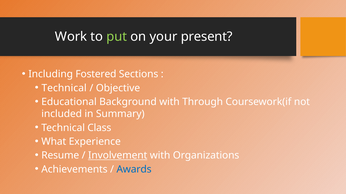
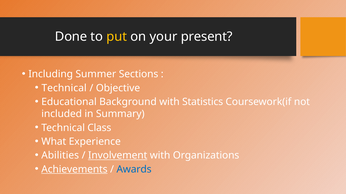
Work: Work -> Done (71, 37)
put colour: light green -> yellow (117, 37)
Fostered: Fostered -> Summer (96, 74)
Through: Through -> Statistics (203, 102)
Resume: Resume -> Abilities (60, 156)
Achievements underline: none -> present (74, 170)
